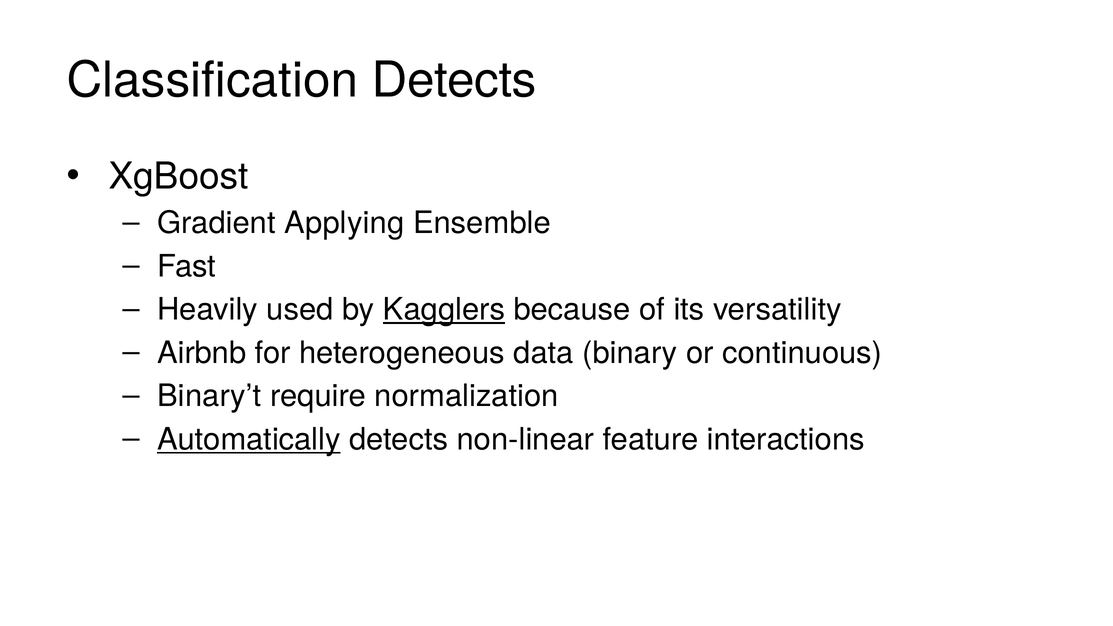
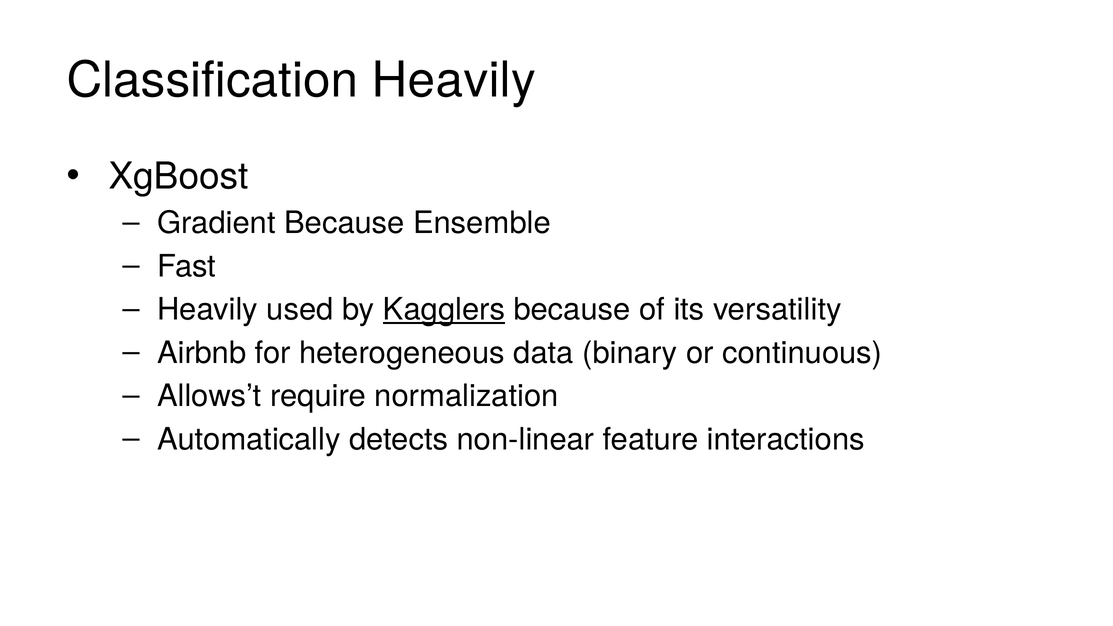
Classification Detects: Detects -> Heavily (454, 81)
Gradient Applying: Applying -> Because (344, 223)
Binary’t: Binary’t -> Allows’t (209, 396)
Automatically underline: present -> none (249, 440)
